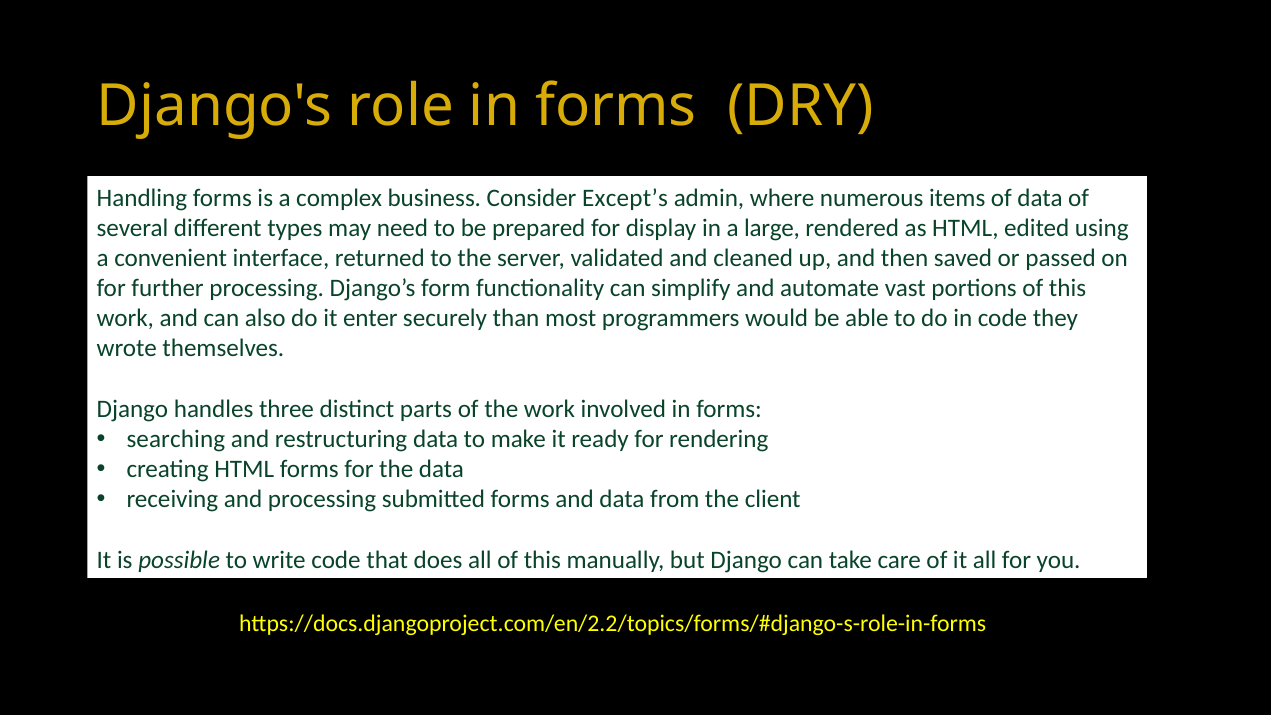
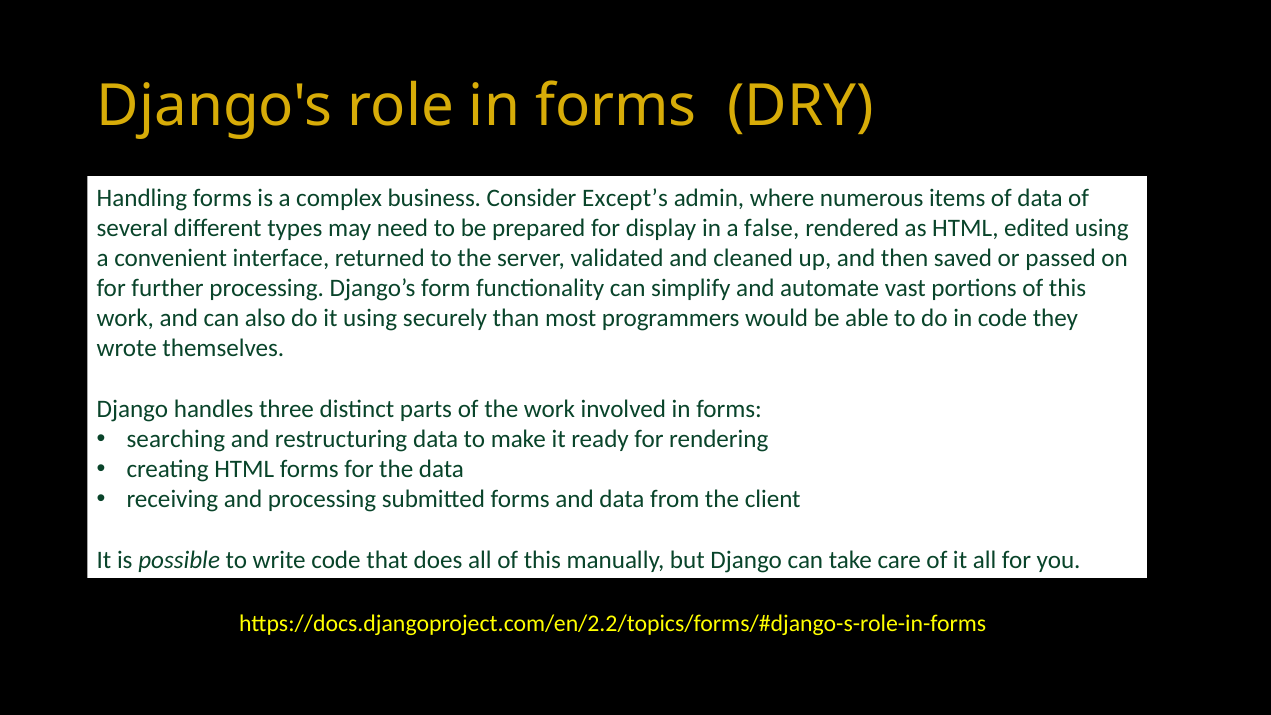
large: large -> false (772, 228)
it enter: enter -> using (370, 318)
